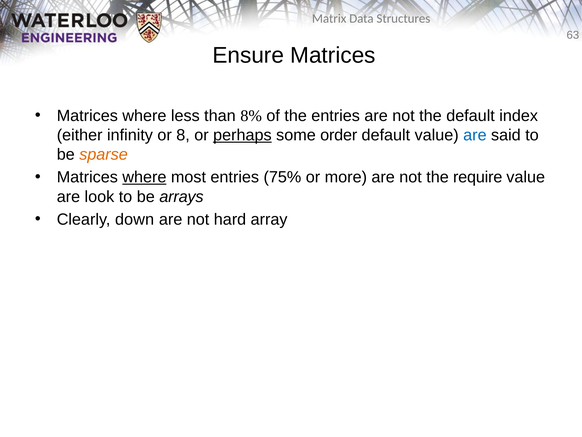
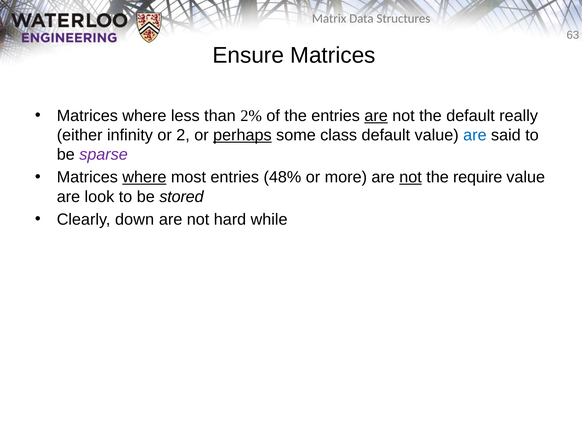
8%: 8% -> 2% (251, 116)
are underline: none -> present (376, 116)
index: index -> really (519, 116)
8: 8 -> 2 (183, 135)
order: order -> class (339, 135)
sparse colour: orange -> purple (104, 154)
75%: 75% -> 48% (282, 177)
not underline: none -> present (411, 177)
arrays: arrays -> stored (181, 196)
array: array -> while (269, 219)
